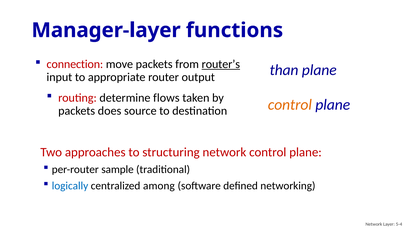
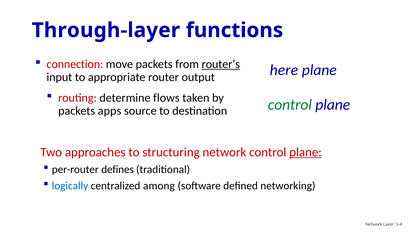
Manager-layer: Manager-layer -> Through-layer (106, 30)
than: than -> here (284, 70)
control colour: orange -> green (290, 105)
does: does -> apps (110, 111)
plane underline: none -> present (306, 152)
sample: sample -> defines (118, 170)
